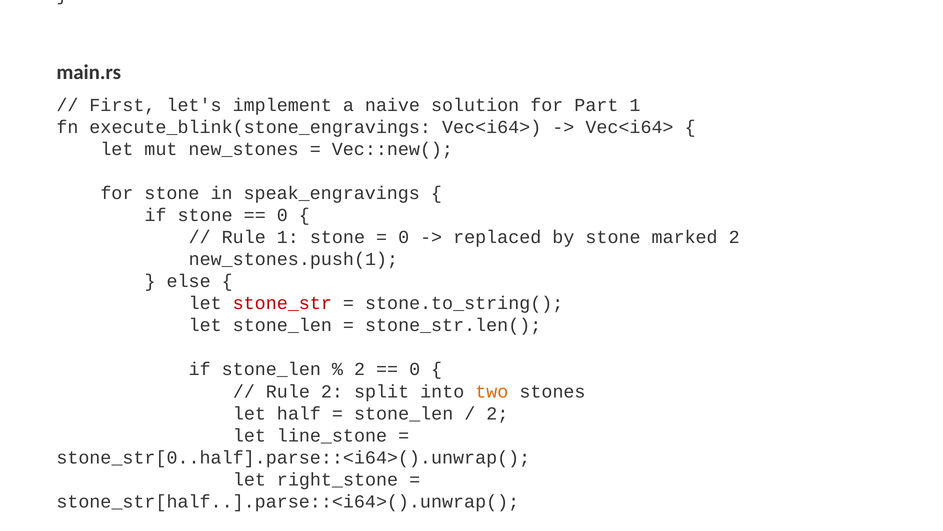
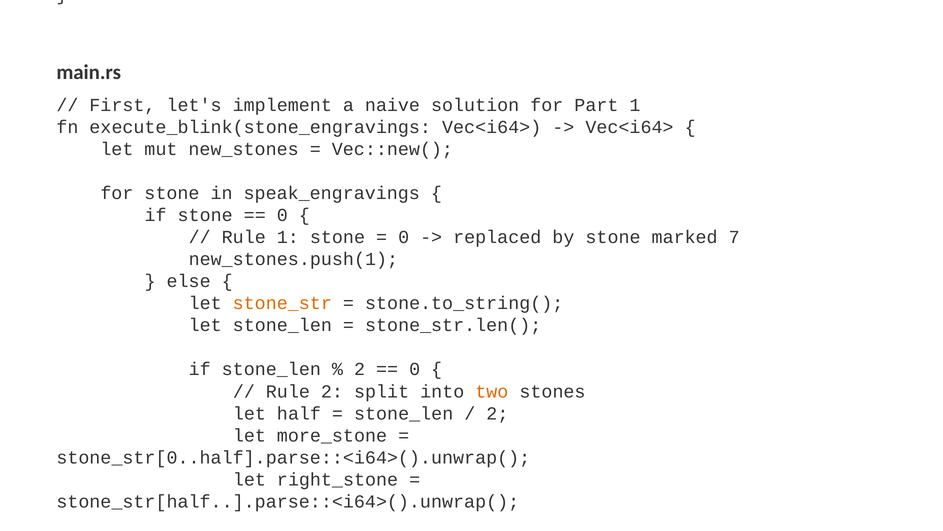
marked 2: 2 -> 7 (734, 237)
stone_str colour: red -> orange (282, 303)
line_stone: line_stone -> more_stone (332, 435)
